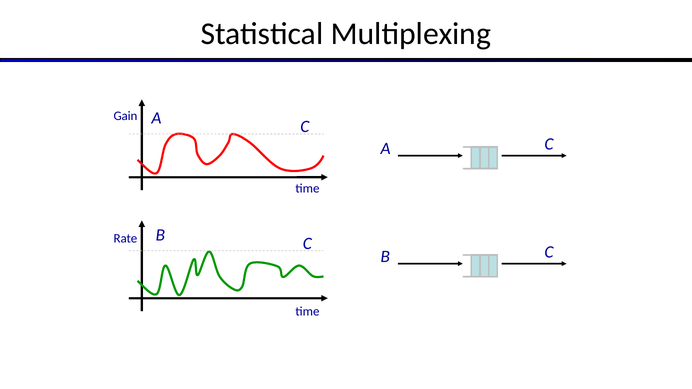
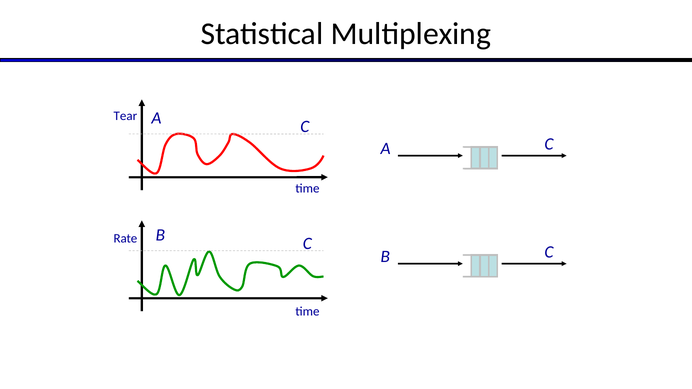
Gain: Gain -> Tear (125, 116)
